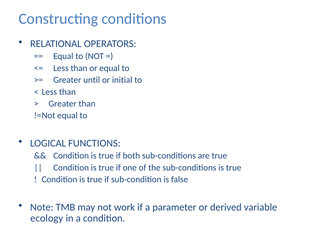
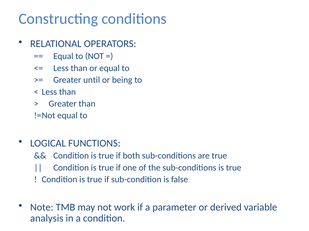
initial: initial -> being (122, 80)
ecology: ecology -> analysis (47, 219)
